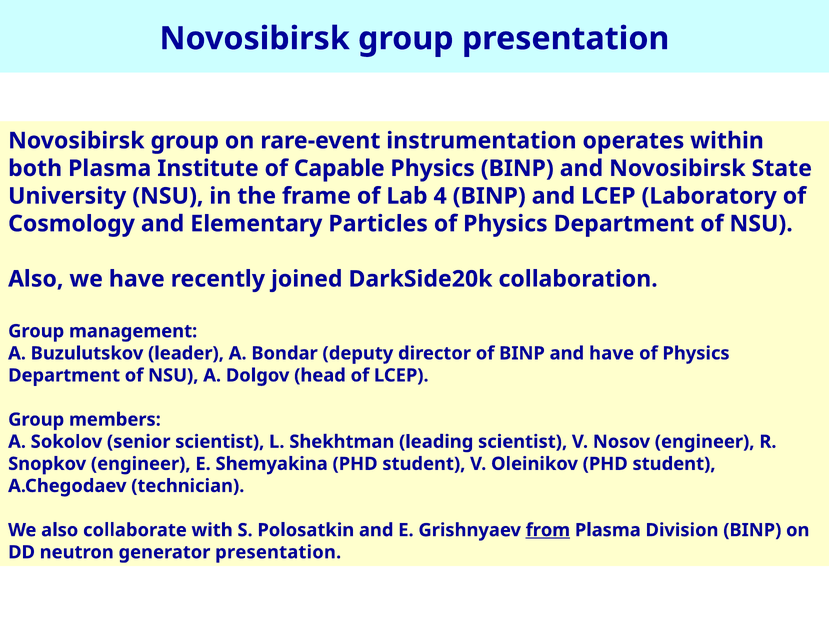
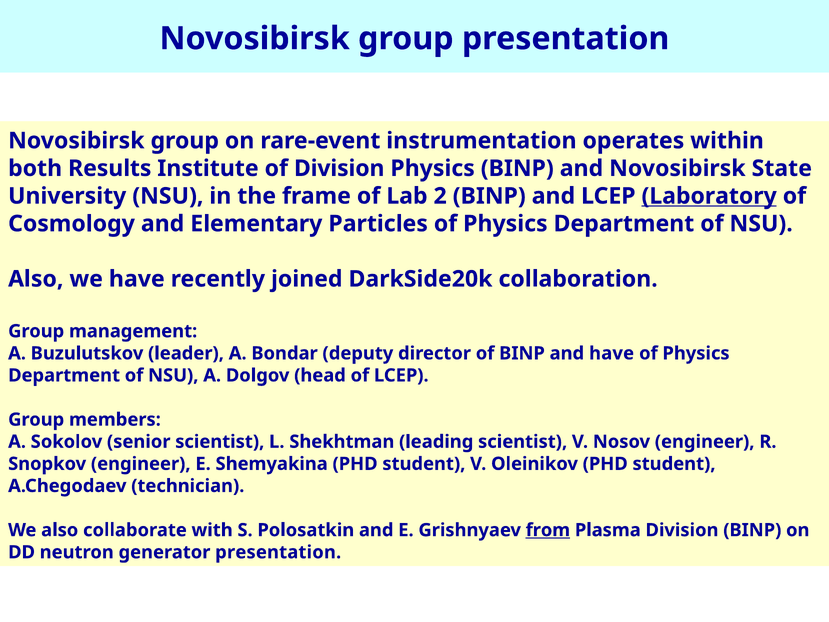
both Plasma: Plasma -> Results (110, 168)
of Capable: Capable -> Division (339, 168)
4: 4 -> 2 (440, 196)
Laboratory underline: none -> present (709, 196)
